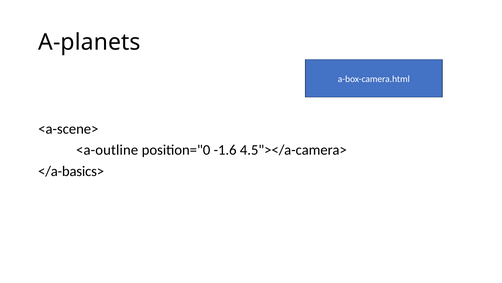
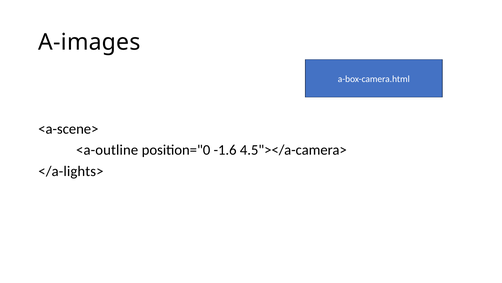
A-planets: A-planets -> A-images (89, 42)
</a-basics>: </a-basics> -> </a-lights> (71, 171)
